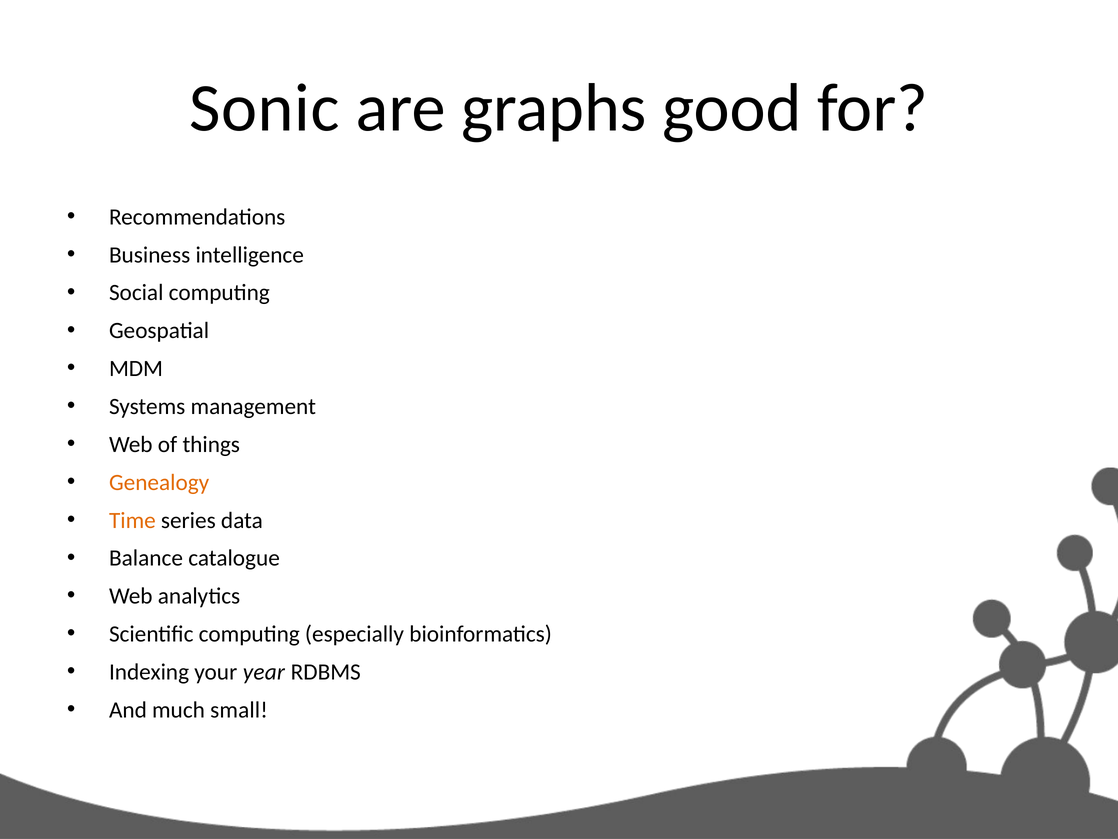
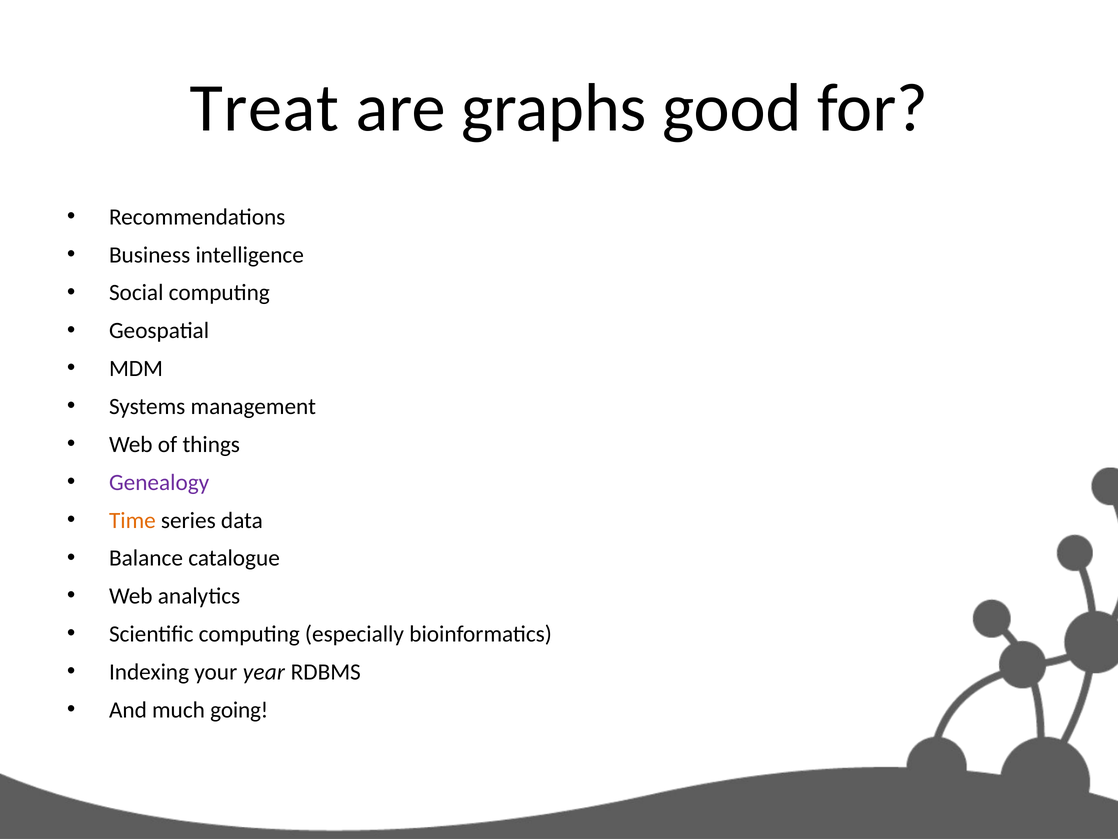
Sonic: Sonic -> Treat (264, 108)
Genealogy colour: orange -> purple (159, 482)
small: small -> going (239, 710)
